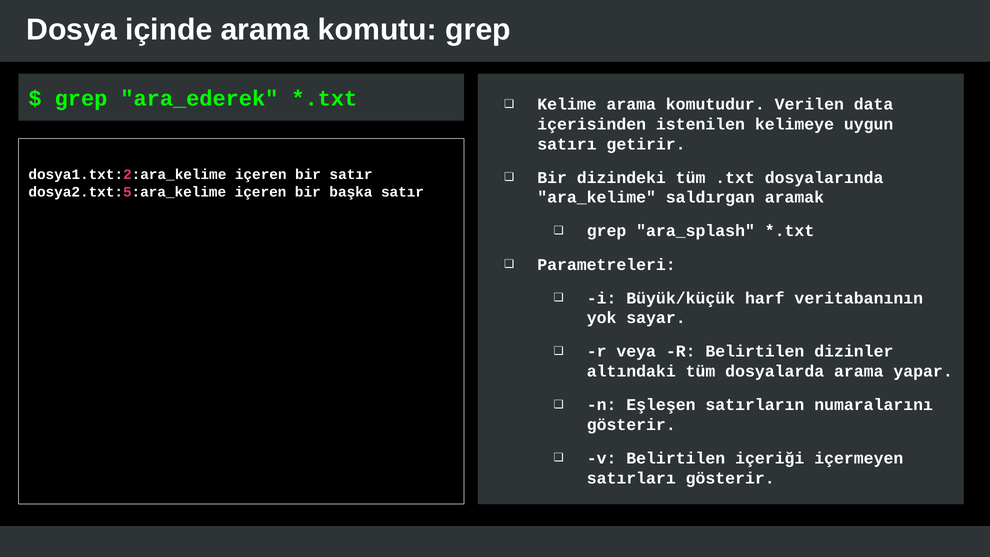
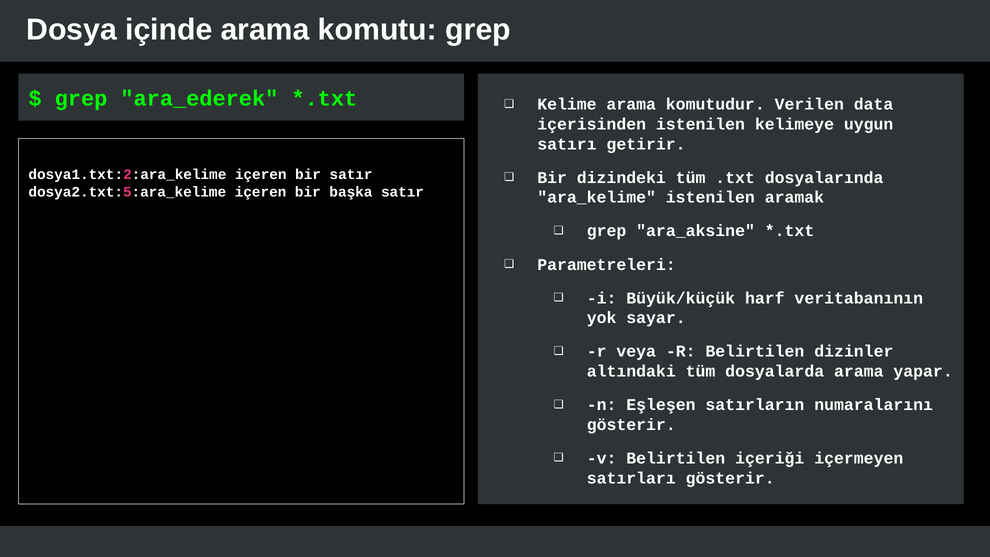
ara_kelime saldırgan: saldırgan -> istenilen (710, 197)
ara_splash: ara_splash -> ara_aksine (696, 231)
